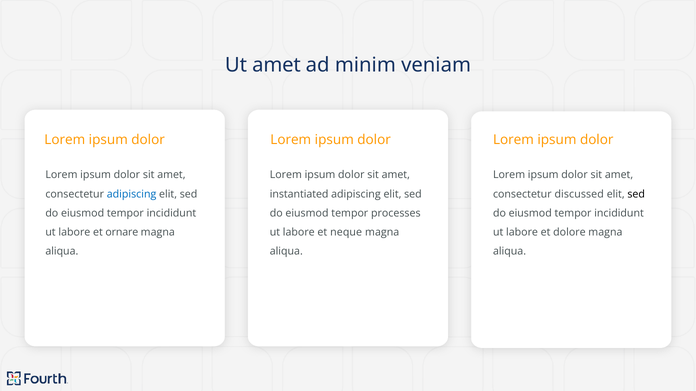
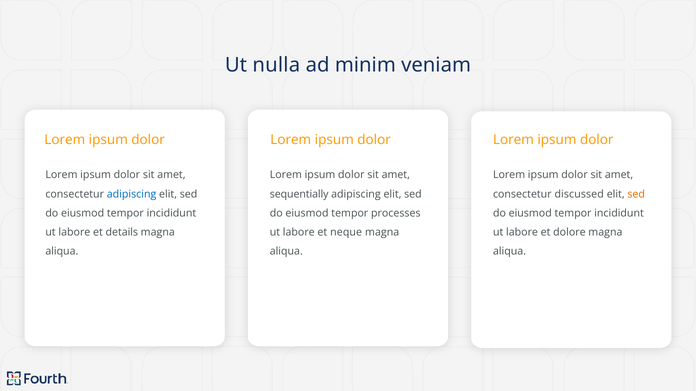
Ut amet: amet -> nulla (276, 65)
instantiated: instantiated -> sequentially (299, 194)
sed colour: black -> orange (636, 194)
ornare: ornare -> details (122, 233)
